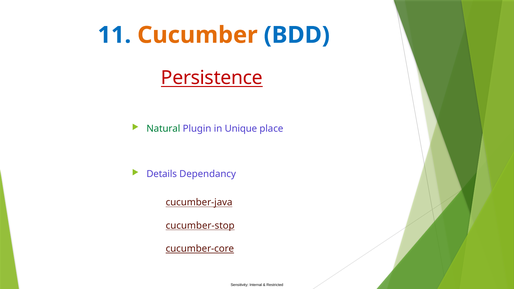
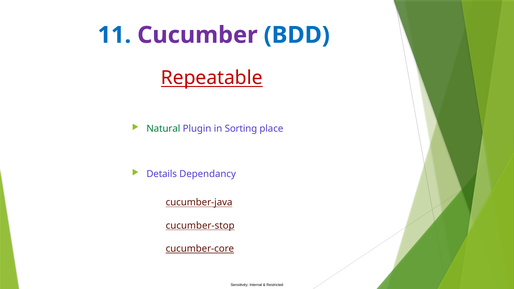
Cucumber colour: orange -> purple (197, 35)
Persistence: Persistence -> Repeatable (212, 78)
Unique: Unique -> Sorting (241, 129)
